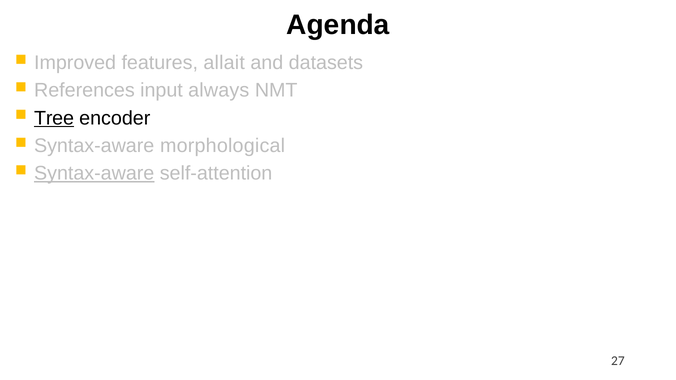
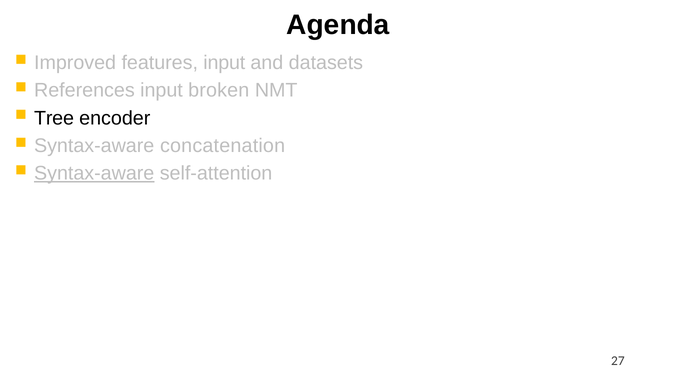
features allait: allait -> input (224, 63)
always: always -> broken (219, 91)
Tree underline: present -> none (54, 118)
morphological: morphological -> concatenation (223, 146)
